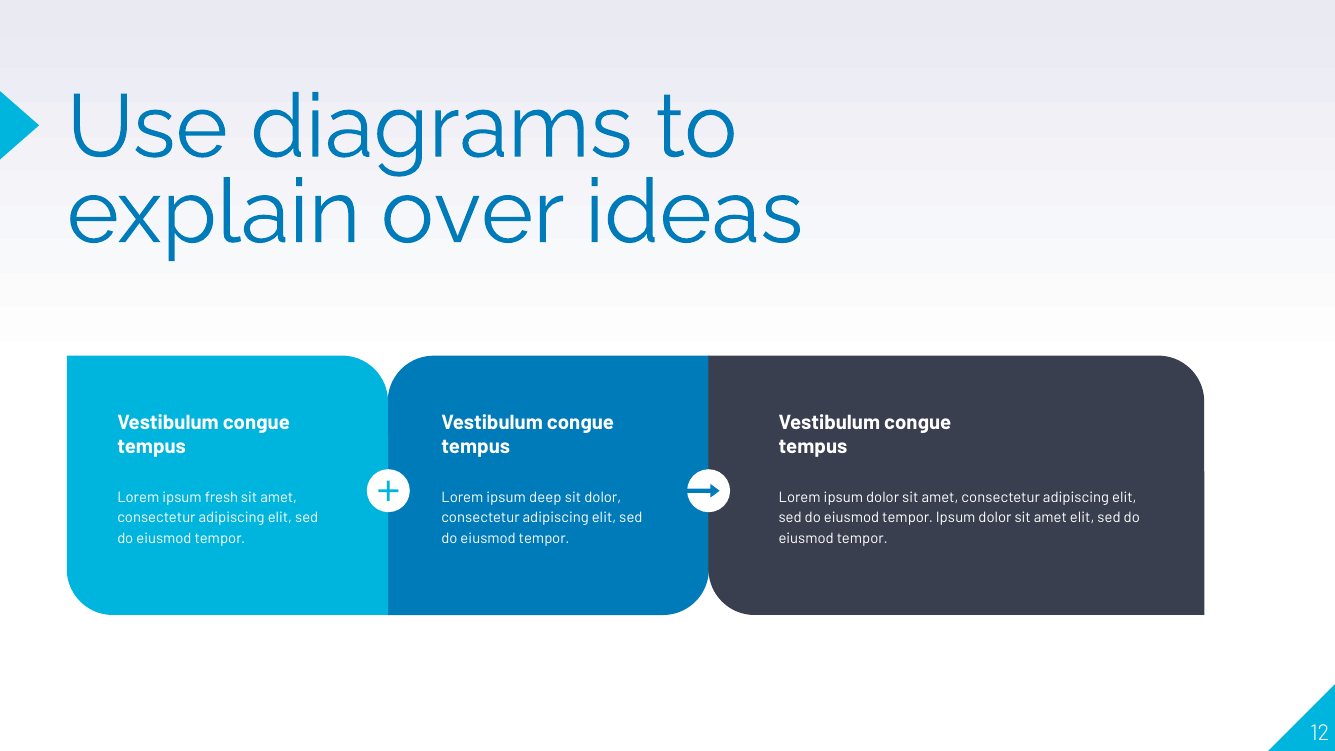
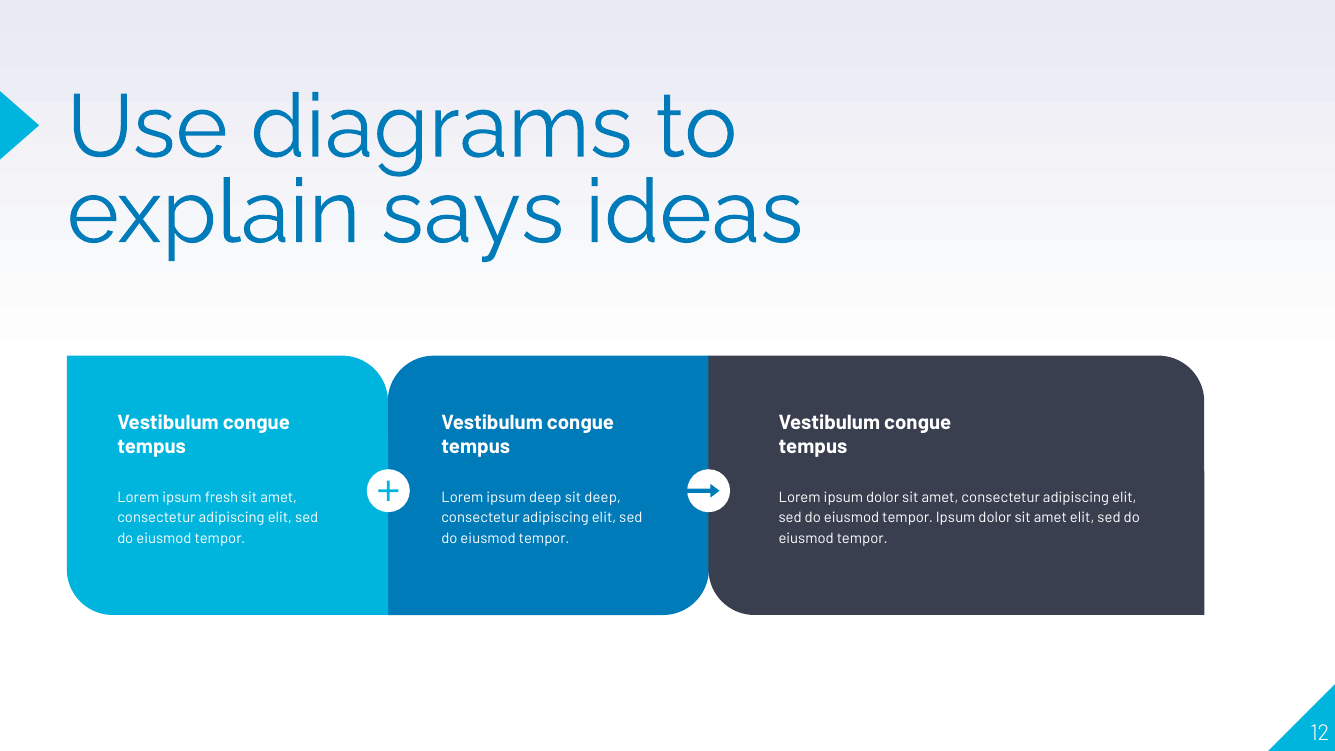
over: over -> says (473, 213)
sit dolor: dolor -> deep (603, 498)
